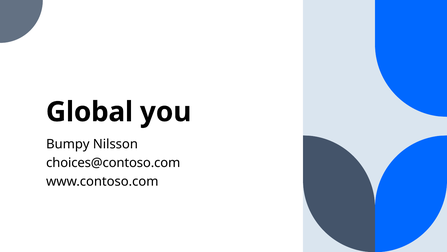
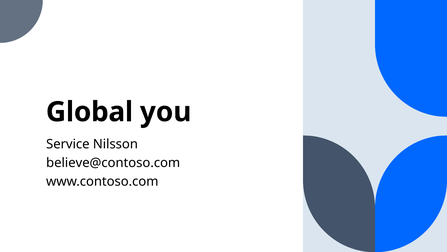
Bumpy: Bumpy -> Service (68, 144)
choices@contoso.com: choices@contoso.com -> believe@contoso.com (113, 162)
